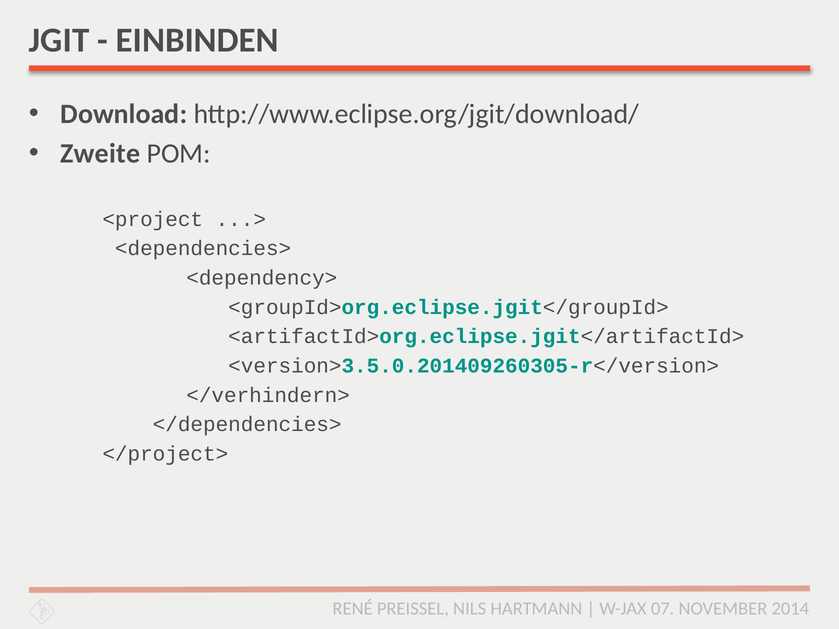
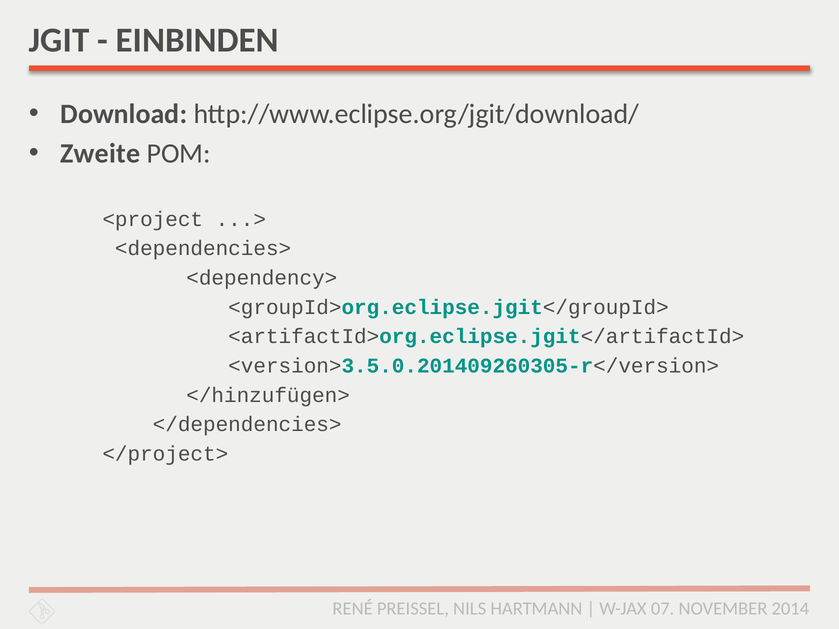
</verhindern>: </verhindern> -> </hinzufügen> (268, 395)
